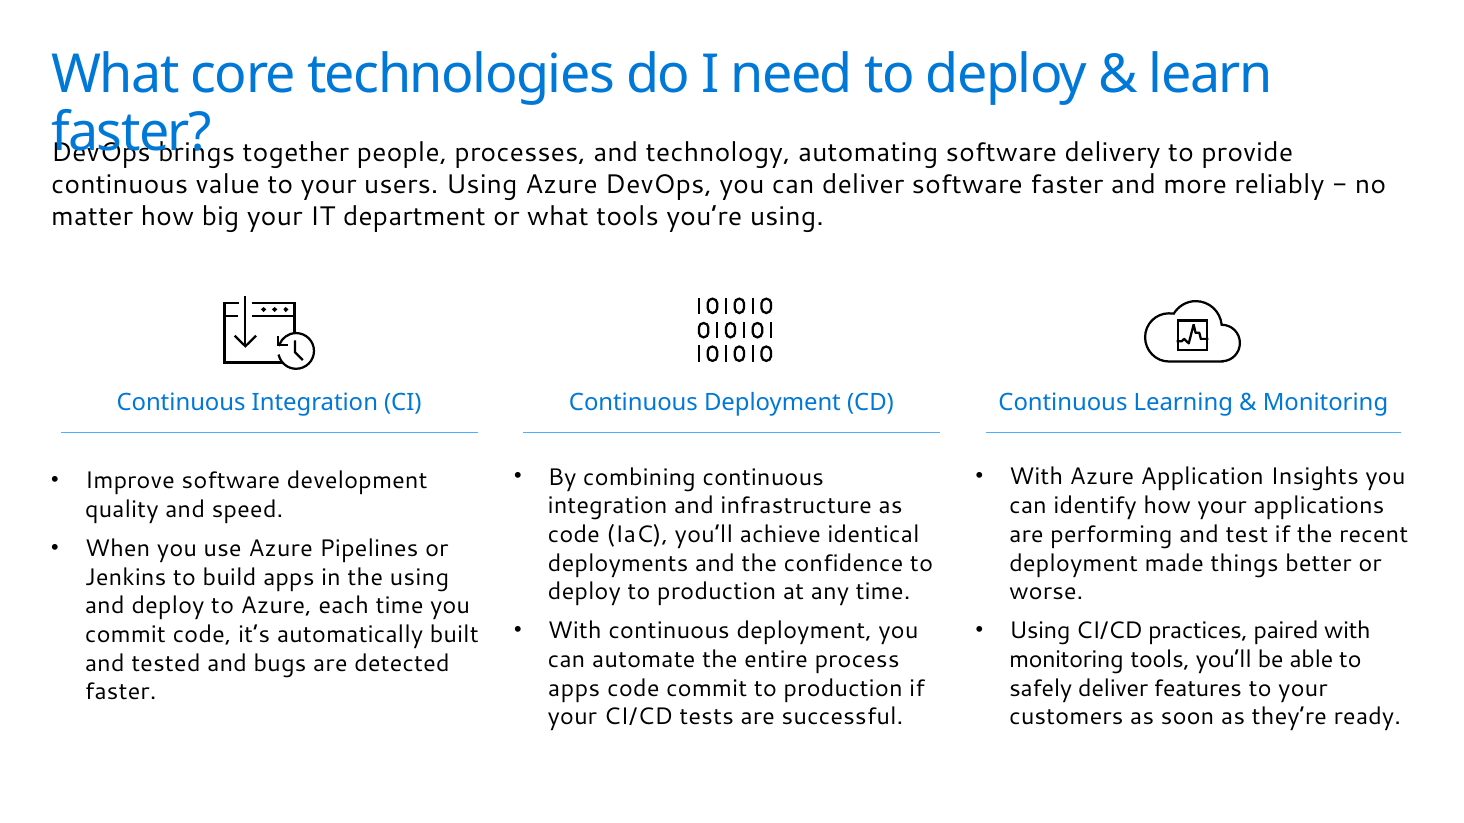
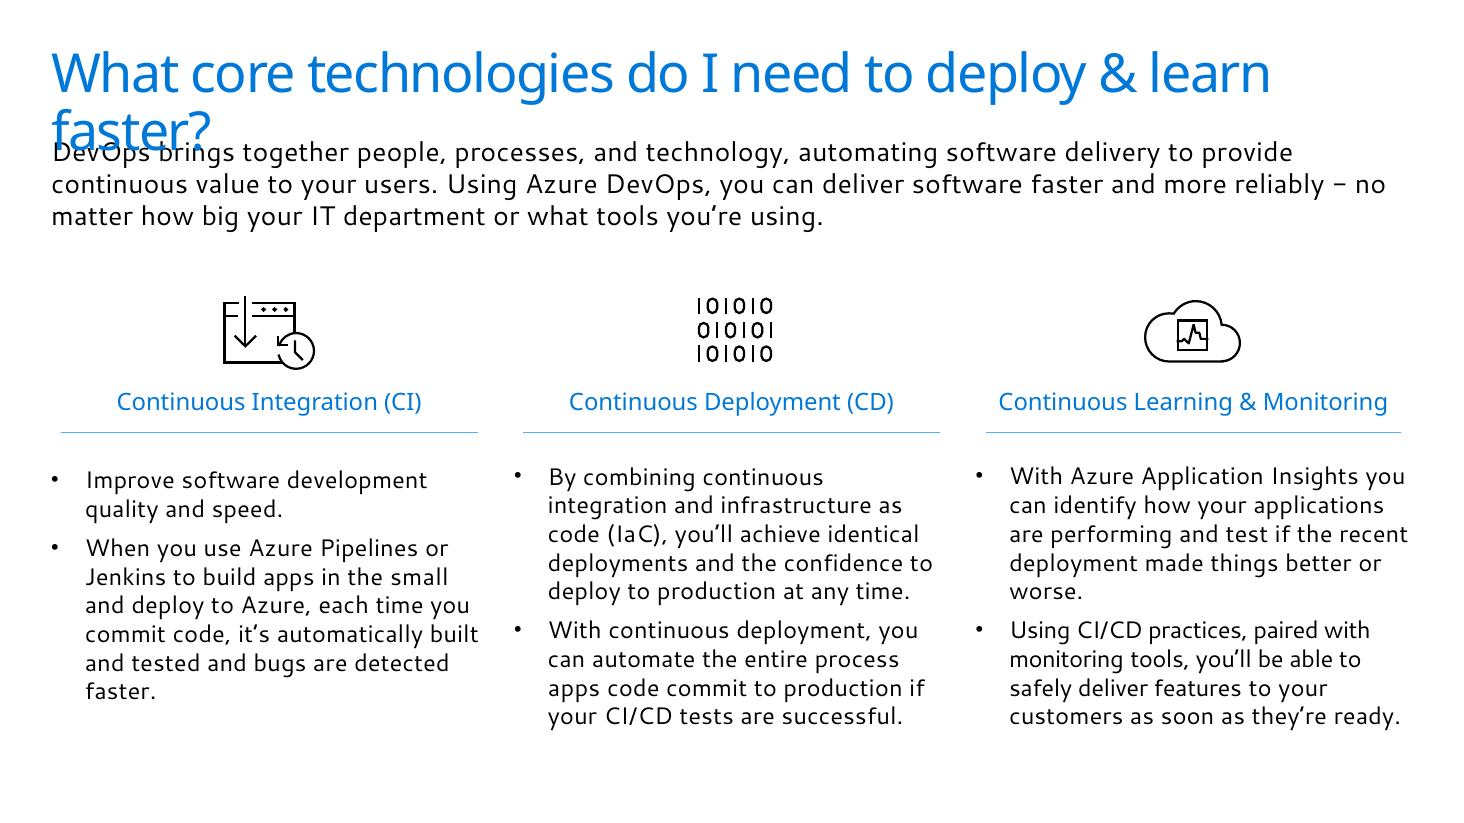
the using: using -> small (419, 577)
